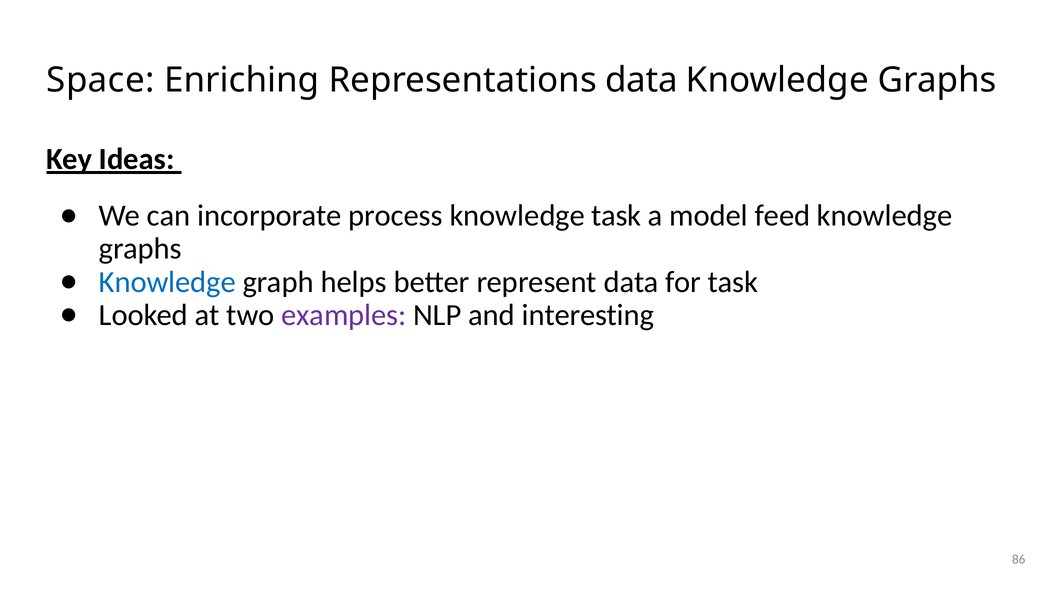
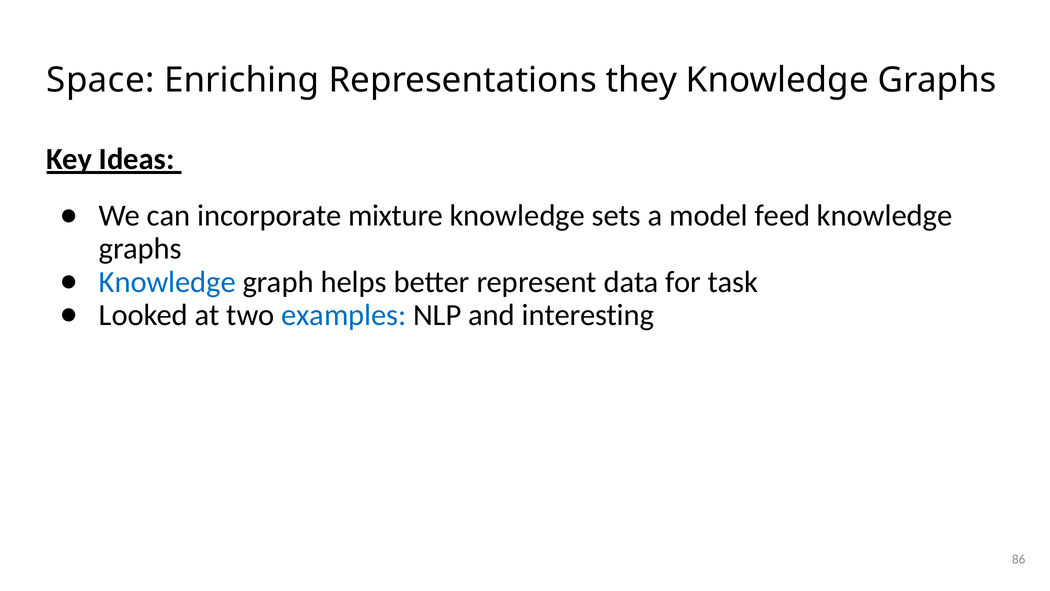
Representations data: data -> they (641, 80)
process: process -> mixture (396, 216)
knowledge task: task -> sets (616, 216)
examples colour: purple -> blue (344, 315)
